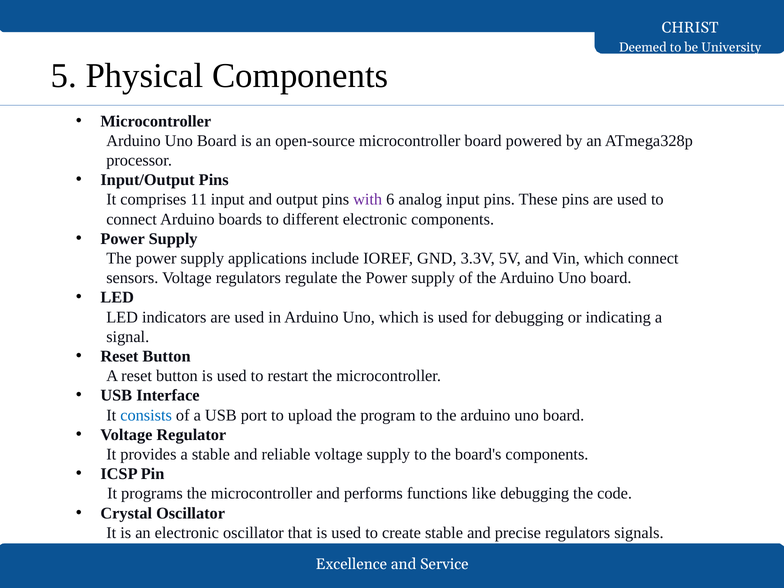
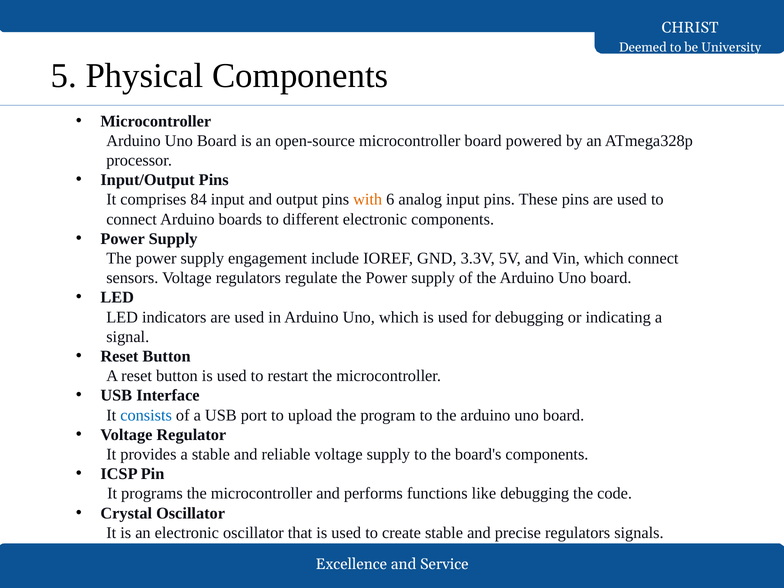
11: 11 -> 84 (199, 200)
with colour: purple -> orange (368, 200)
applications: applications -> engagement (268, 258)
